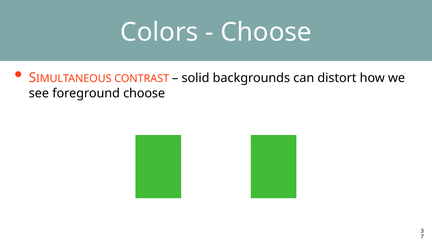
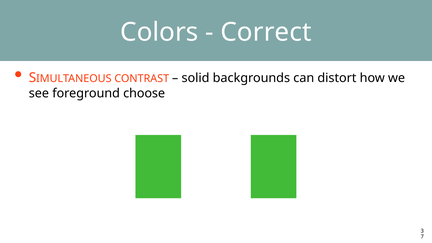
Choose: Choose -> Correct (266, 32)
